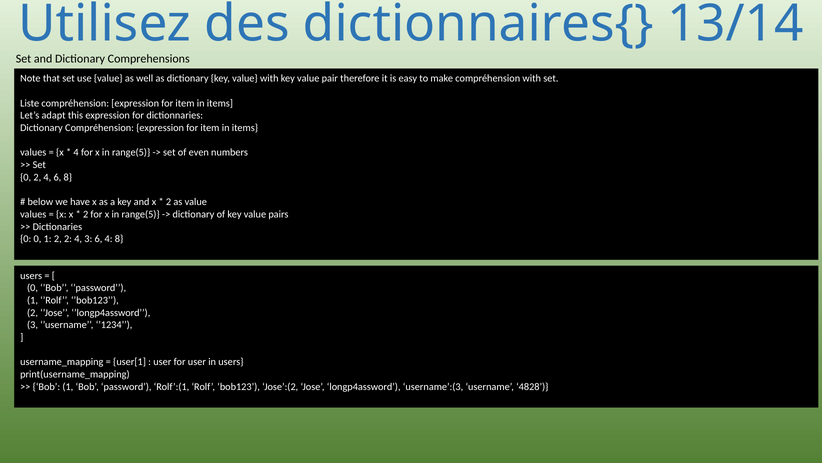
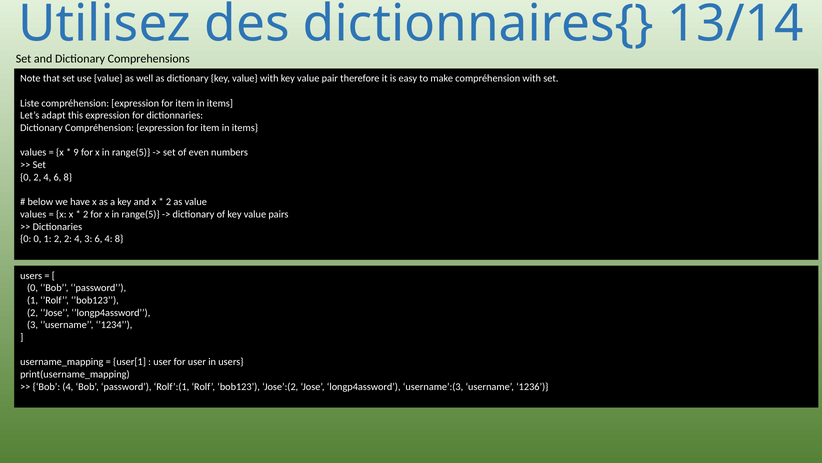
4: 4 -> 9 (76, 152)
Bob 1: 1 -> 4 (68, 386)
4828: 4828 -> 1236 (532, 386)
